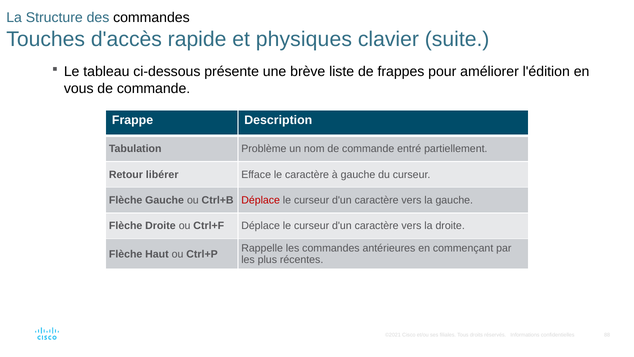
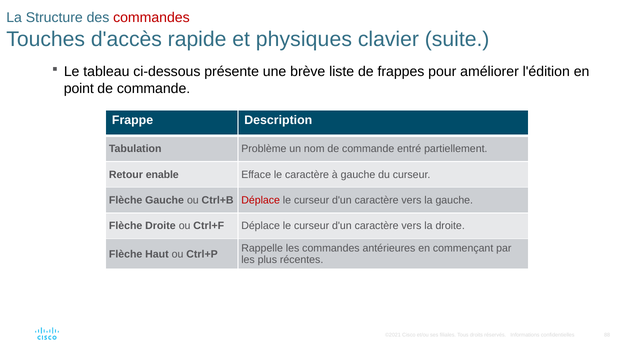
commandes colour: black -> red (151, 17)
vous: vous -> point (79, 89)
libérer: libérer -> enable (162, 174)
